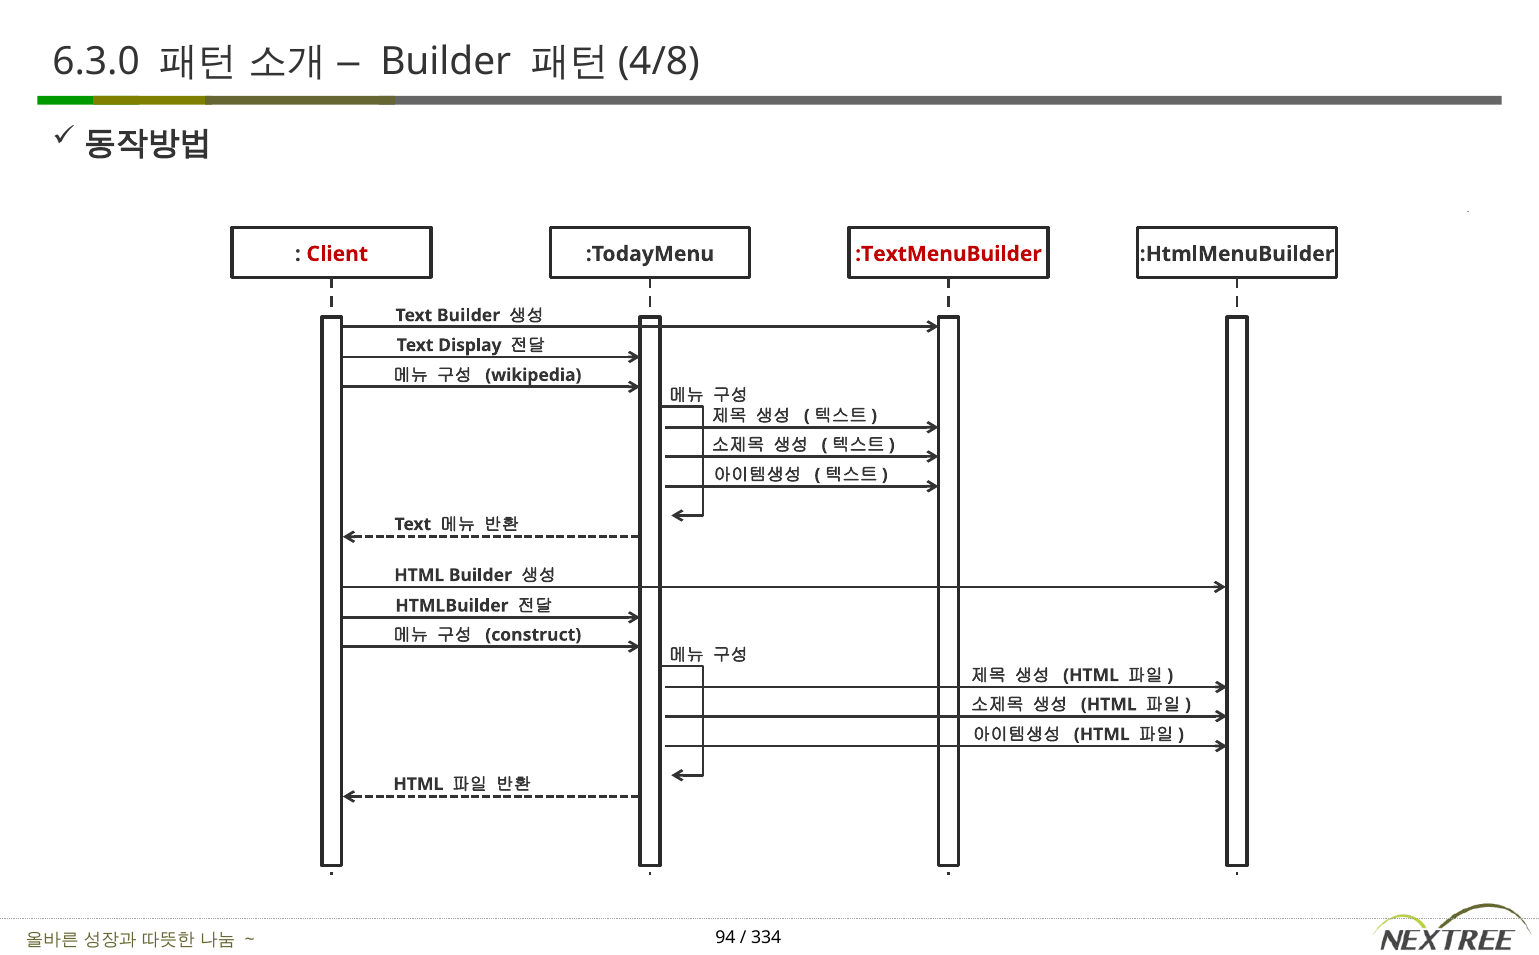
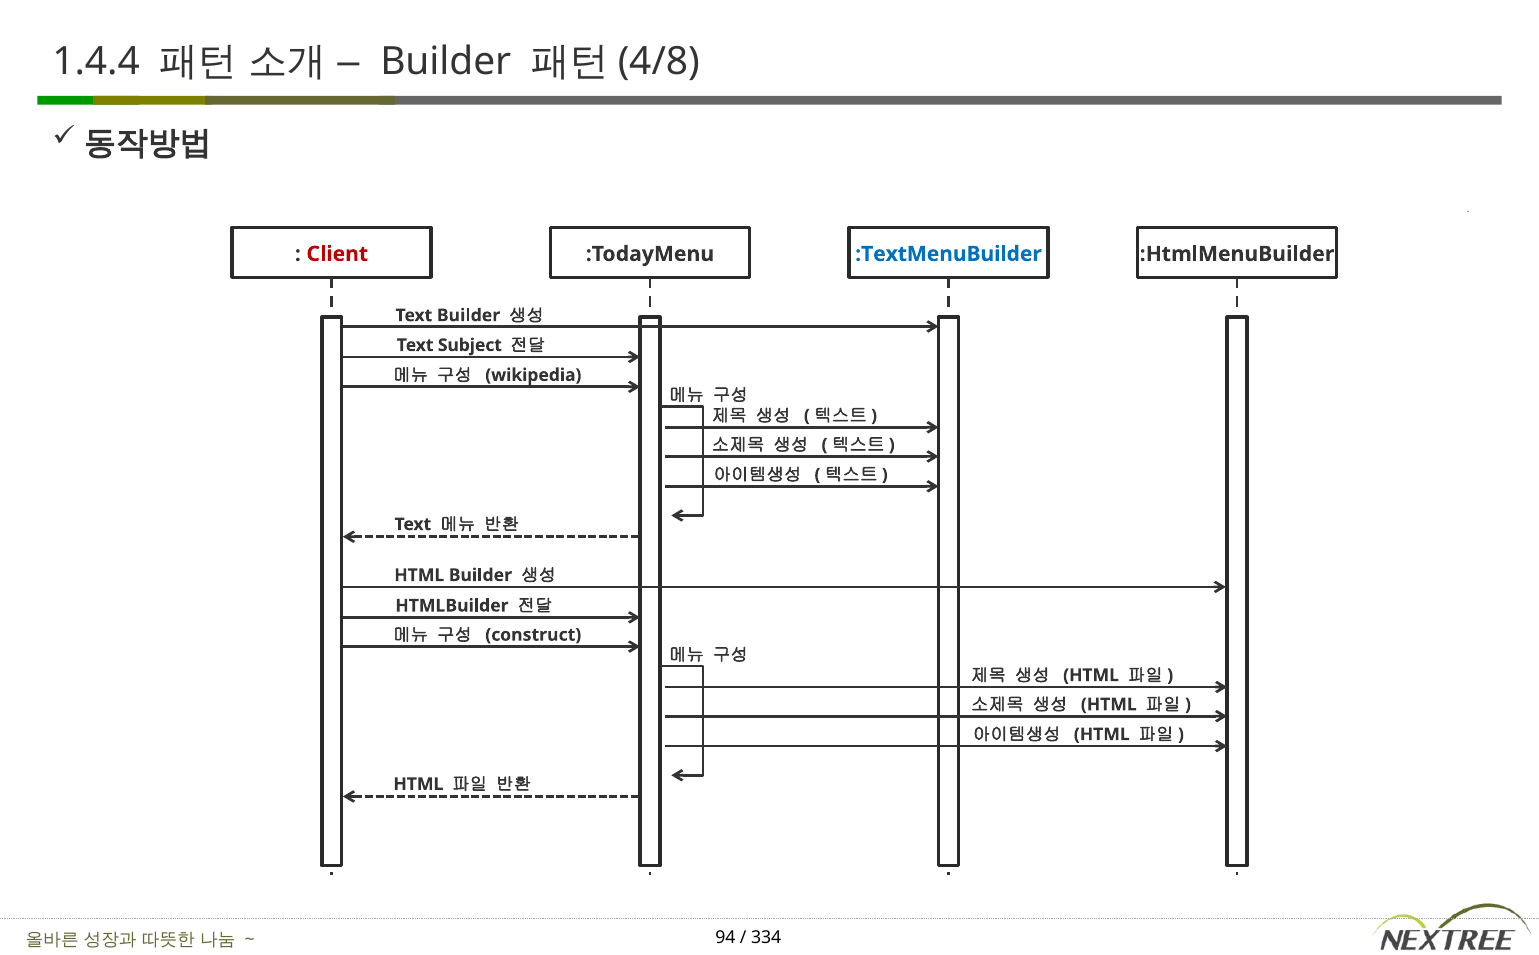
6.3.0: 6.3.0 -> 1.4.4 (96, 62)
:TextMenuBuilder colour: red -> blue (948, 254)
Display: Display -> Subject (470, 345)
